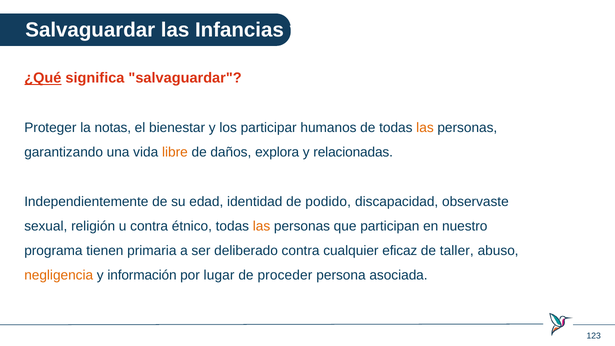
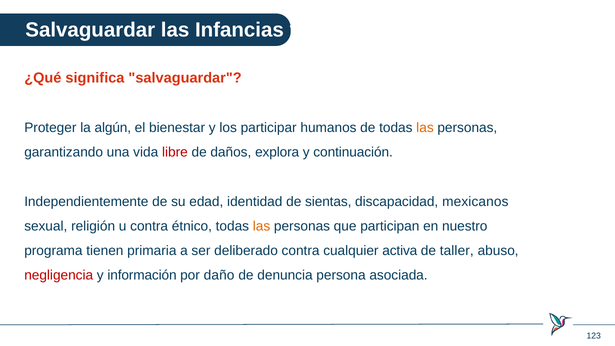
¿Qué underline: present -> none (43, 78)
notas: notas -> algún (113, 128)
libre colour: orange -> red (175, 152)
relacionadas: relacionadas -> continuación (353, 152)
podido: podido -> sientas (328, 201)
observaste: observaste -> mexicanos (475, 201)
eficaz: eficaz -> activa (400, 251)
negligencia colour: orange -> red (59, 275)
lugar: lugar -> daño (219, 275)
proceder: proceder -> denuncia (285, 275)
